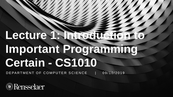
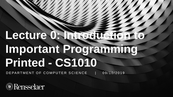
1: 1 -> 0 (55, 35)
Certain: Certain -> Printed (25, 63)
